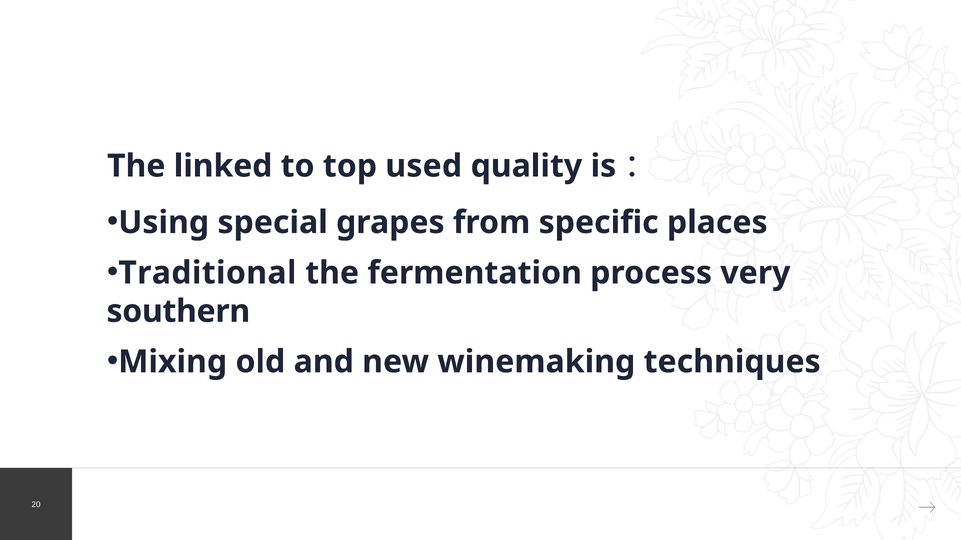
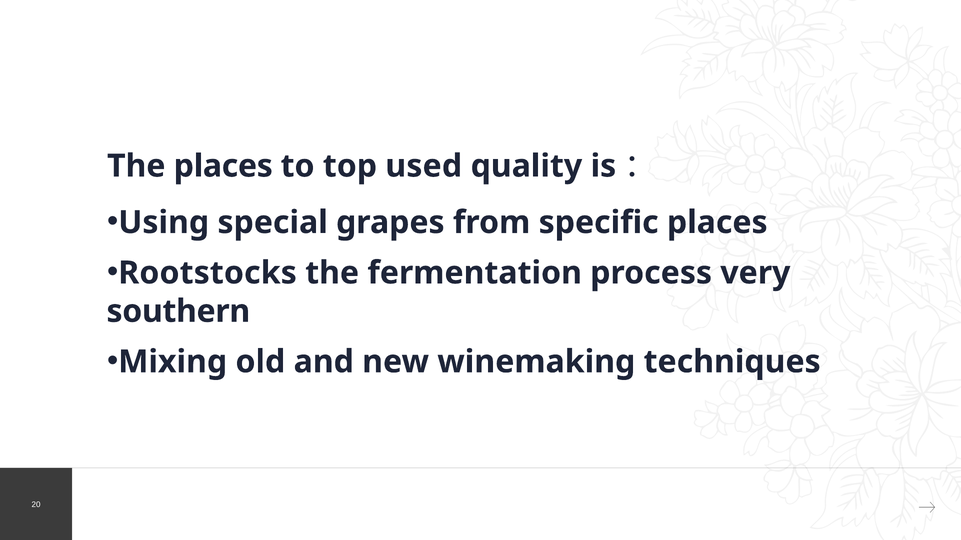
The linked: linked -> places (223, 166)
Traditional: Traditional -> Rootstocks (207, 273)
